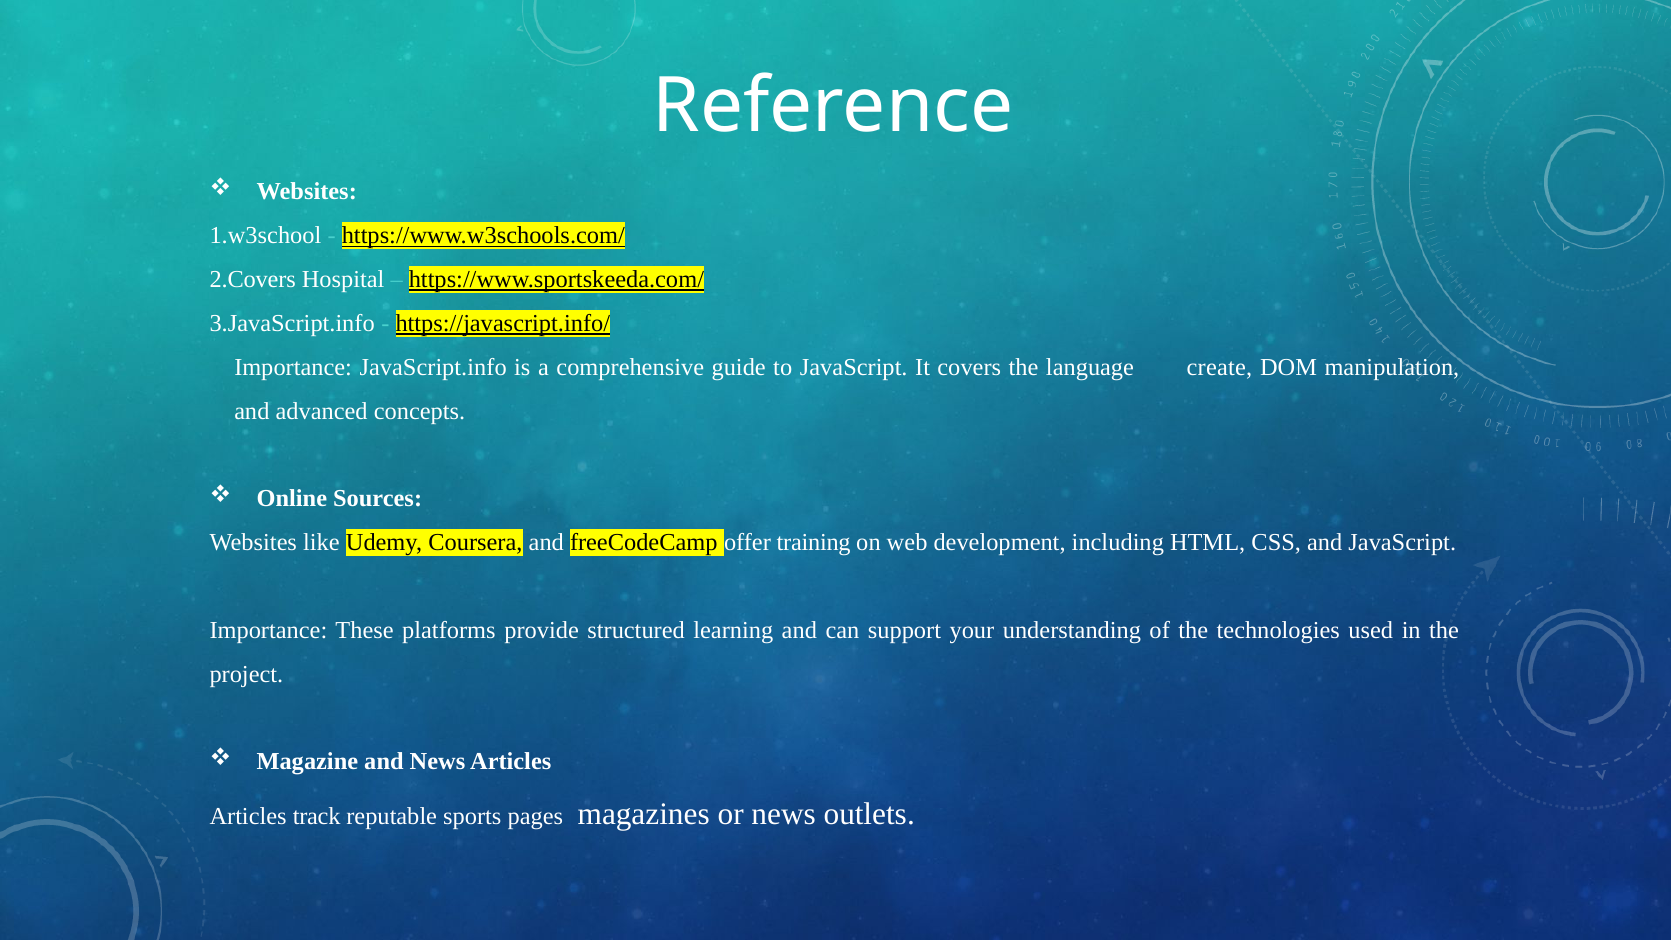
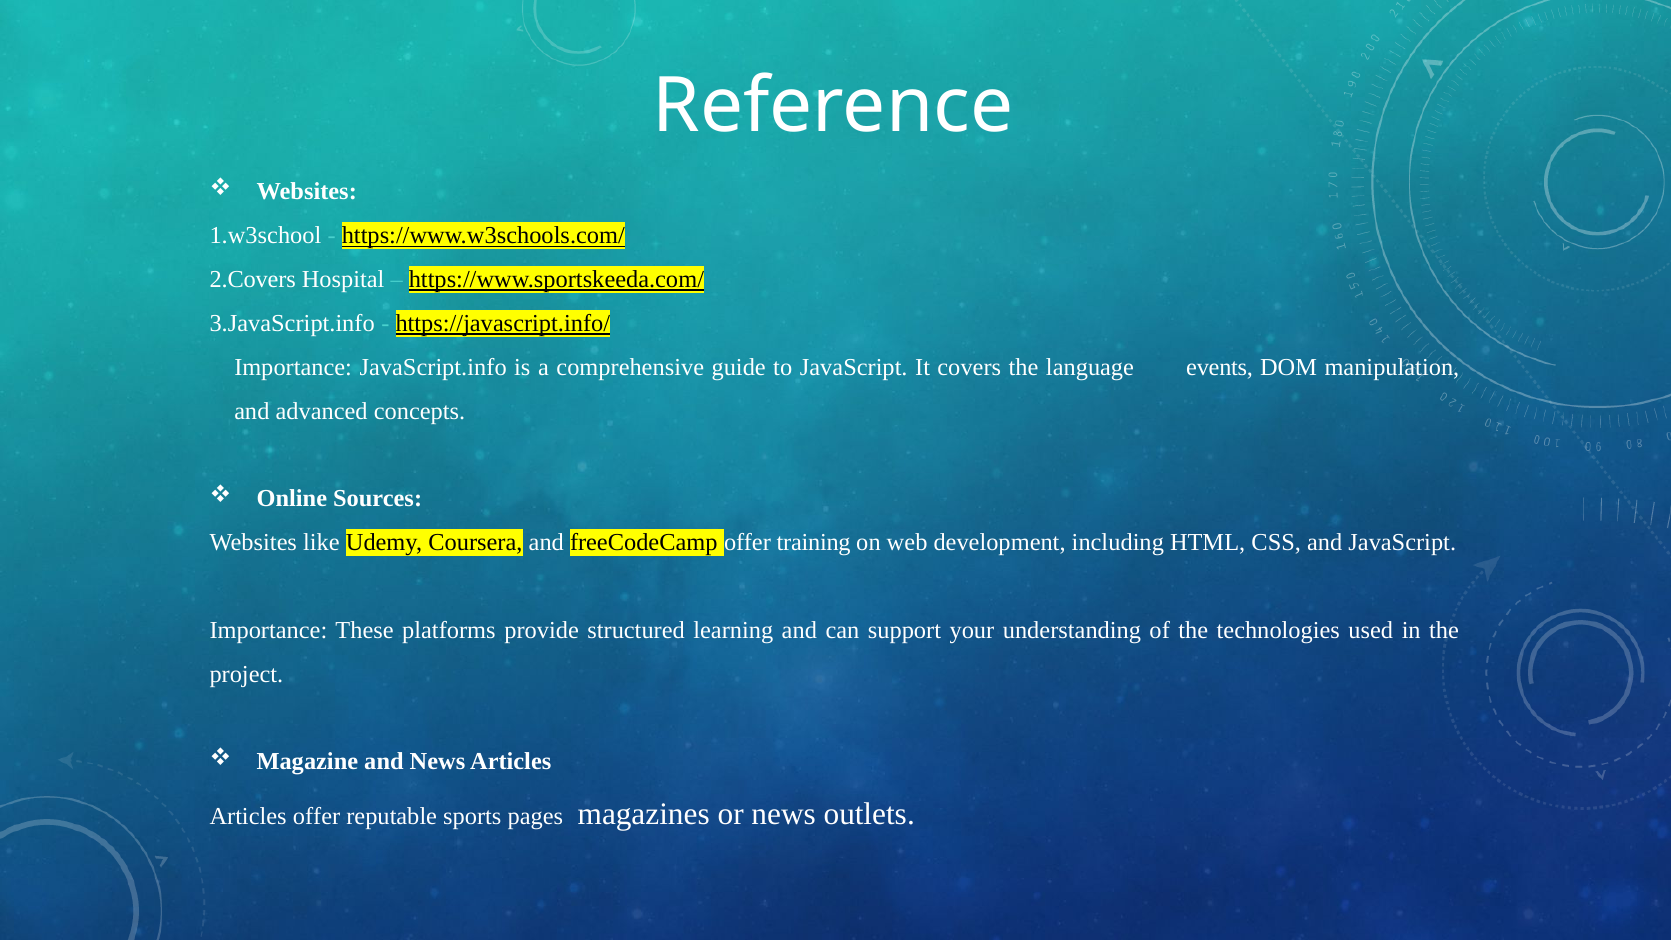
create: create -> events (1220, 367)
Articles track: track -> offer (317, 817)
